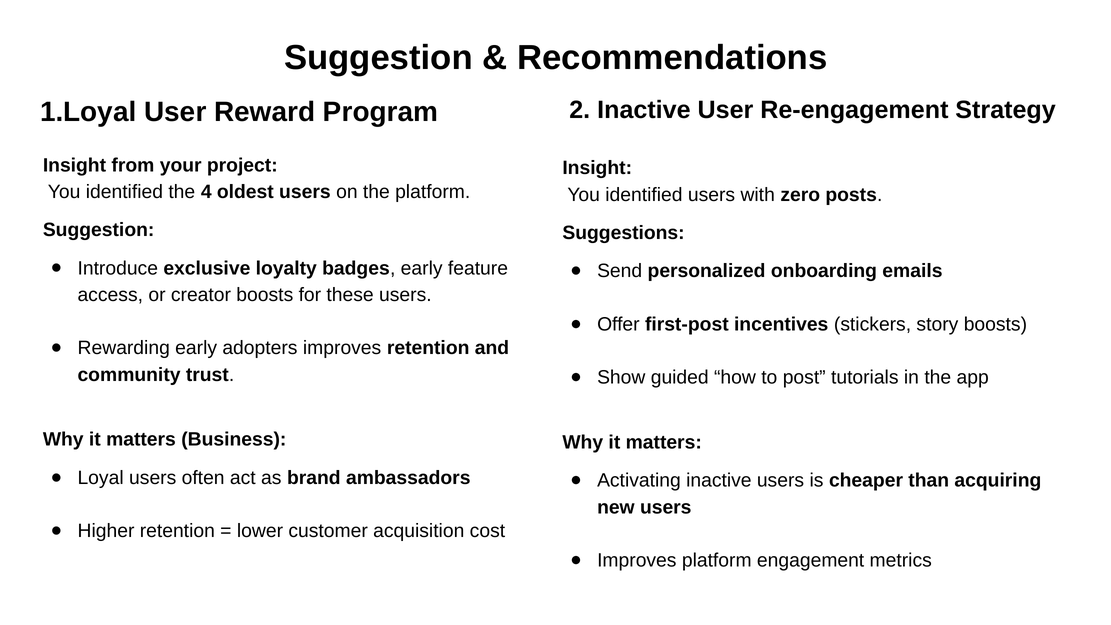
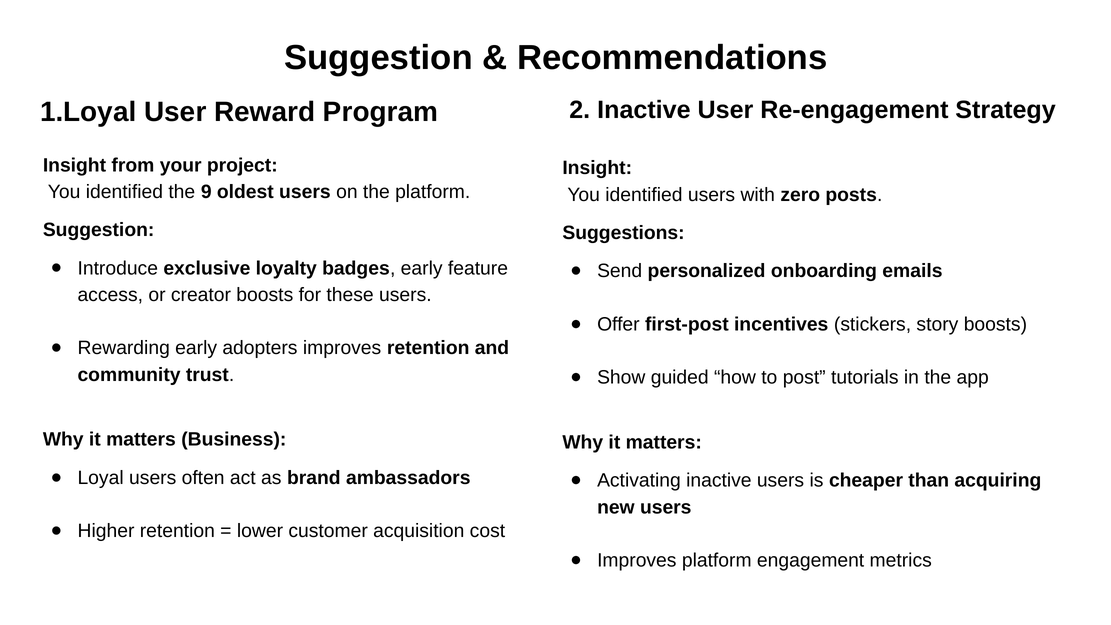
4: 4 -> 9 (206, 192)
